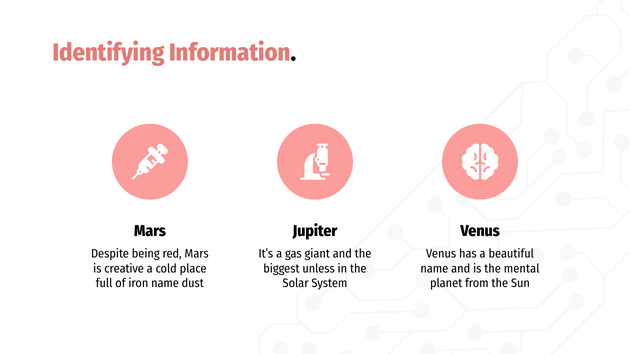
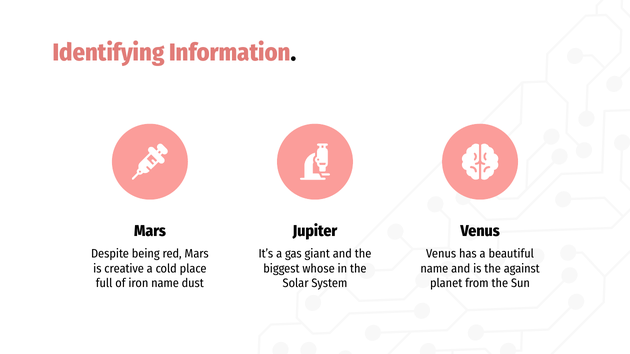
unless: unless -> whose (319, 269)
mental: mental -> against (522, 269)
